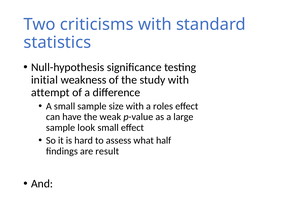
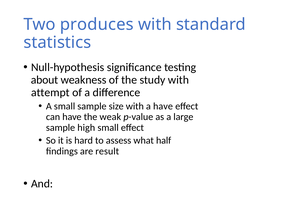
criticisms: criticisms -> produces (97, 25)
initial: initial -> about (45, 80)
a roles: roles -> have (163, 106)
look: look -> high (86, 128)
